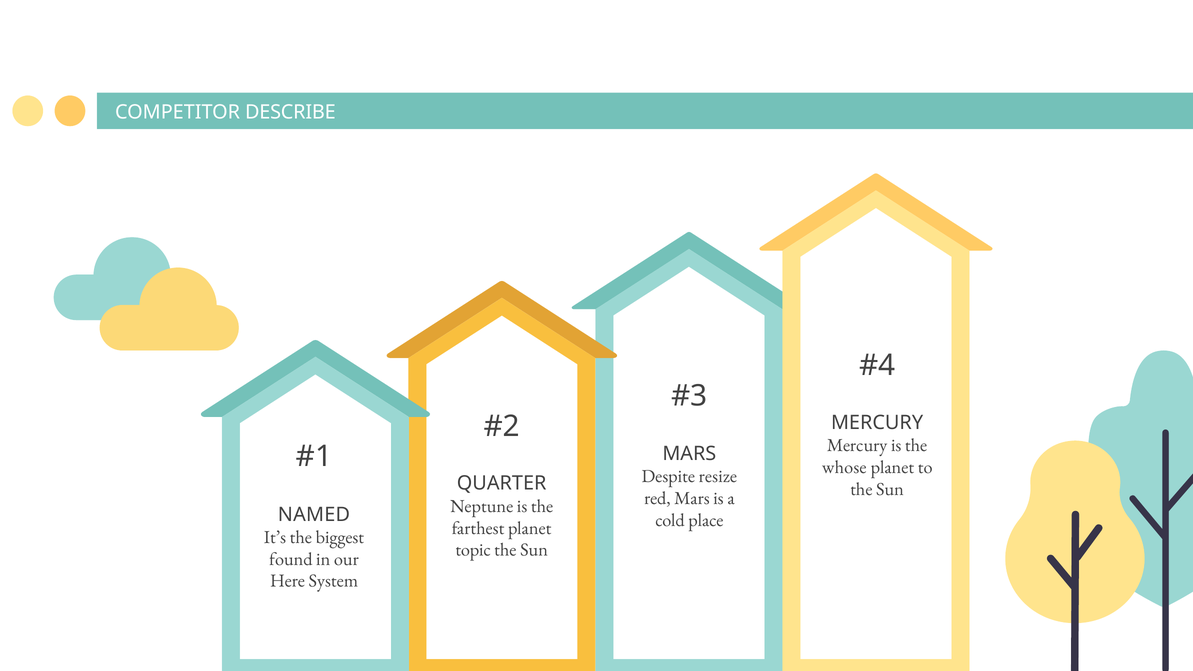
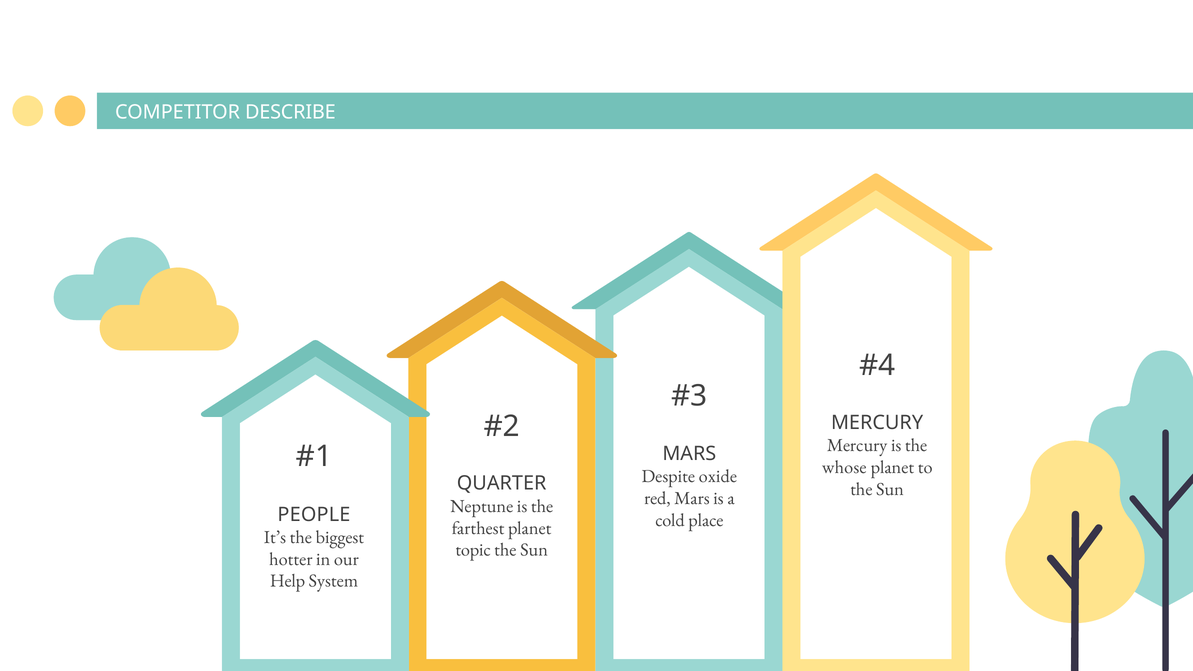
resize: resize -> oxide (718, 476)
NAMED: NAMED -> PEOPLE (314, 515)
found: found -> hotter (291, 559)
Here: Here -> Help (288, 581)
